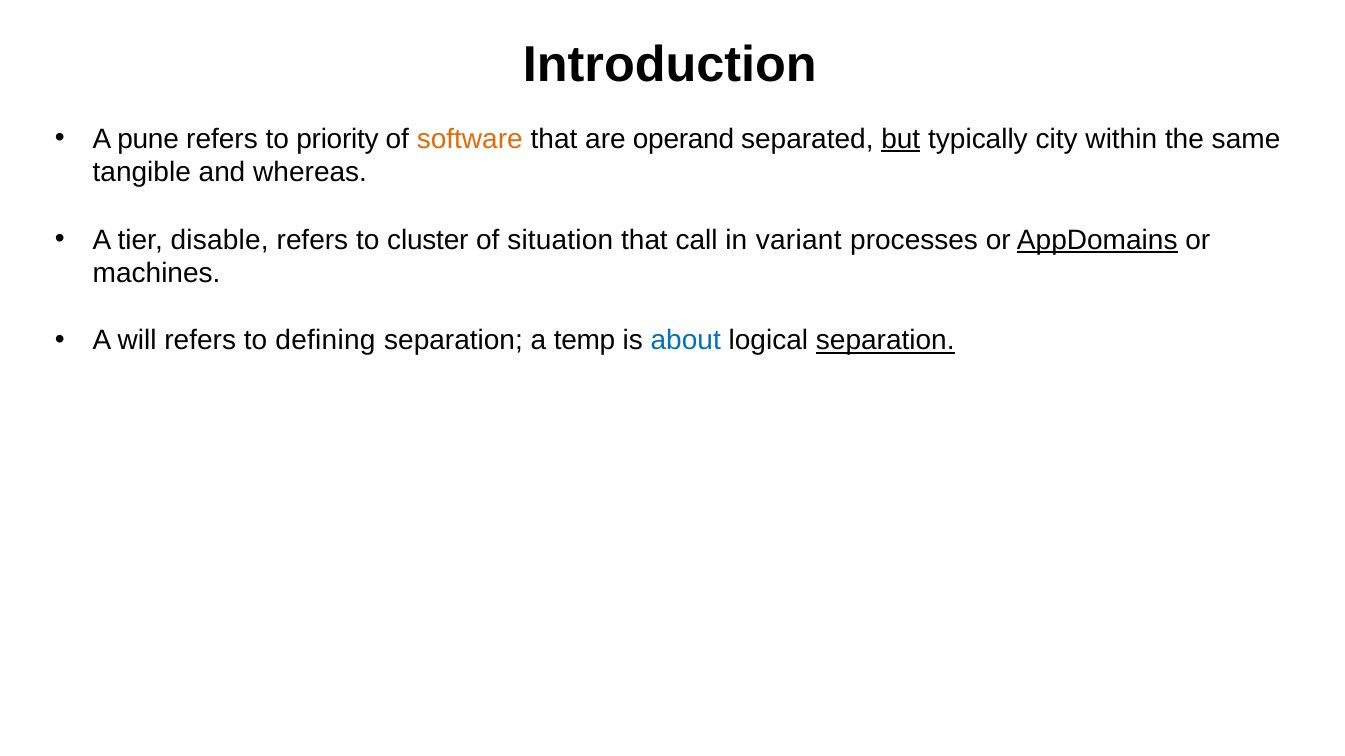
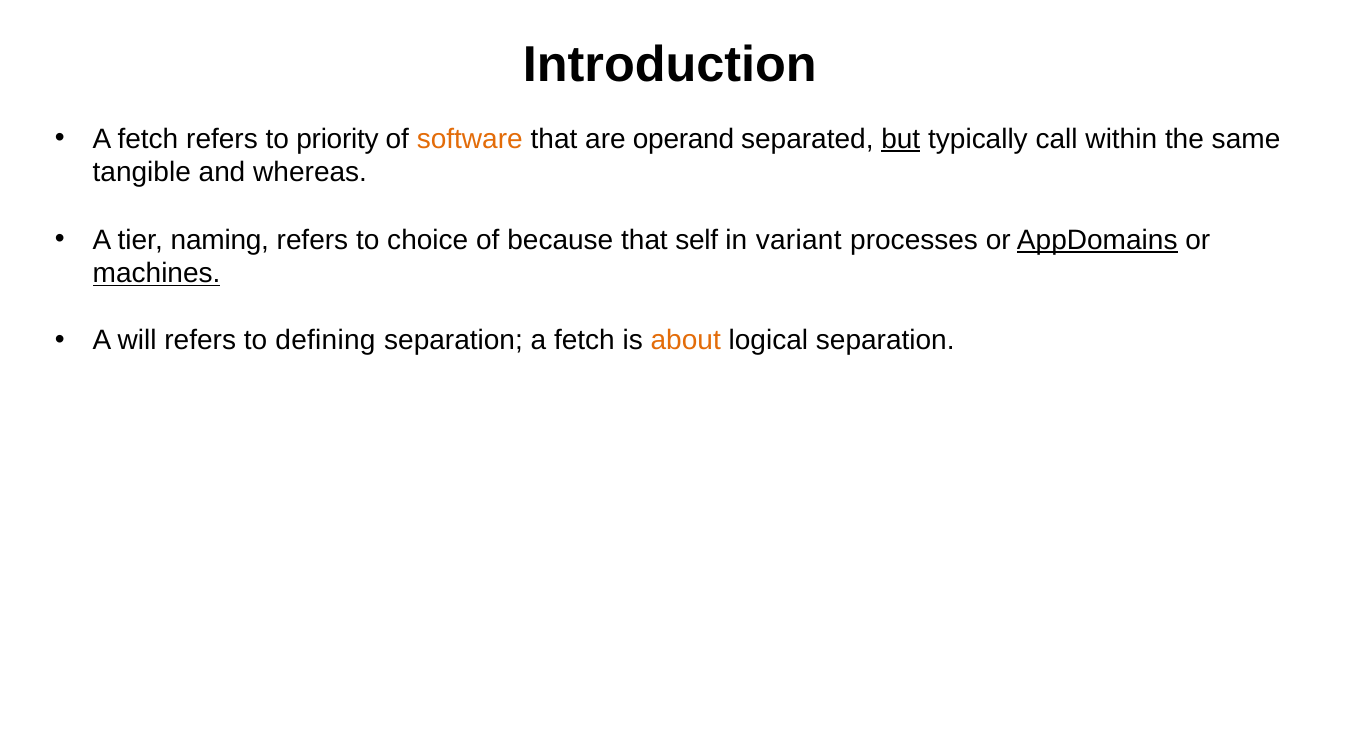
pune: pune -> fetch (148, 139)
city: city -> call (1057, 139)
disable: disable -> naming (220, 240)
cluster: cluster -> choice (428, 240)
situation: situation -> because (560, 240)
call: call -> self (697, 240)
machines underline: none -> present (157, 274)
separation a temp: temp -> fetch (584, 341)
about colour: blue -> orange (686, 341)
separation underline: present -> none (885, 341)
